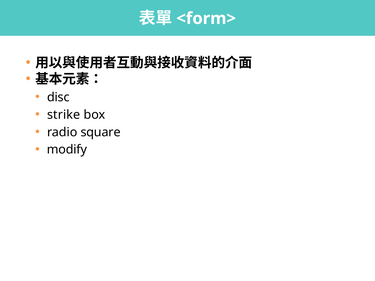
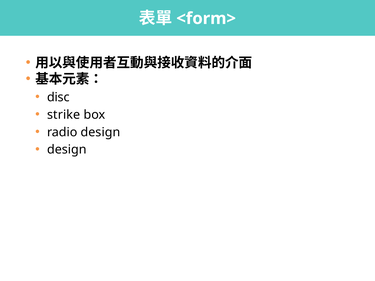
radio square: square -> design (100, 132)
modify: modify -> design (67, 150)
